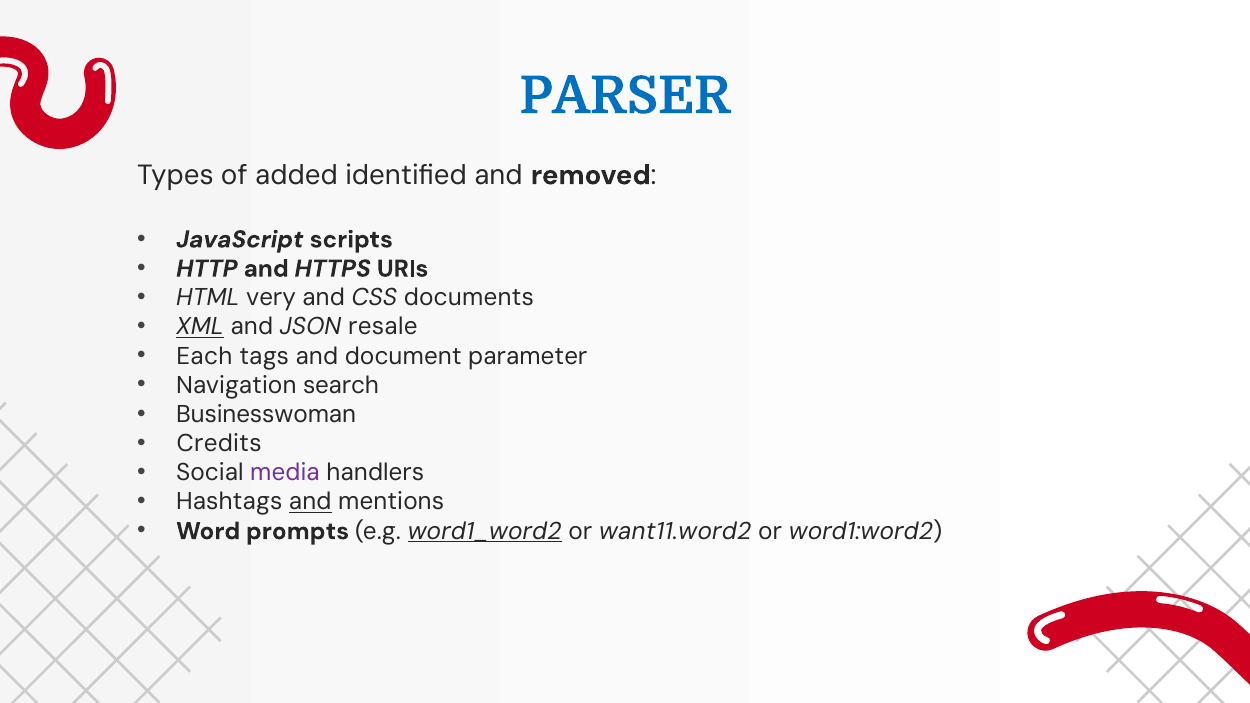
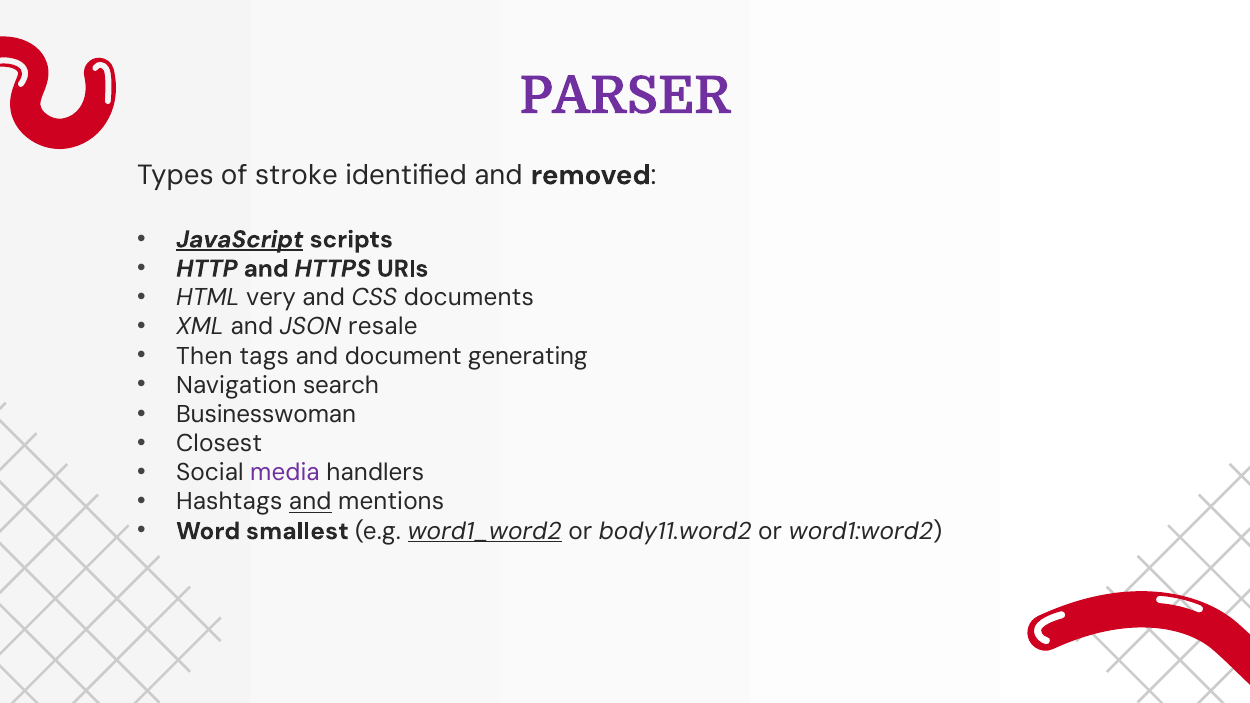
PARSER colour: blue -> purple (625, 96)
added: added -> stroke (296, 175)
JavaScript underline: none -> present (240, 239)
XML underline: present -> none (200, 327)
Each: Each -> Then (204, 356)
parameter: parameter -> generating (528, 356)
Credits: Credits -> Closest (219, 444)
prompts: prompts -> smallest (297, 531)
want11.word2: want11.word2 -> body11.word2 (675, 531)
